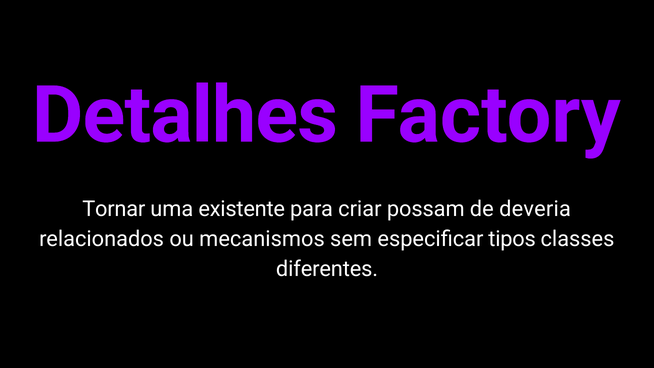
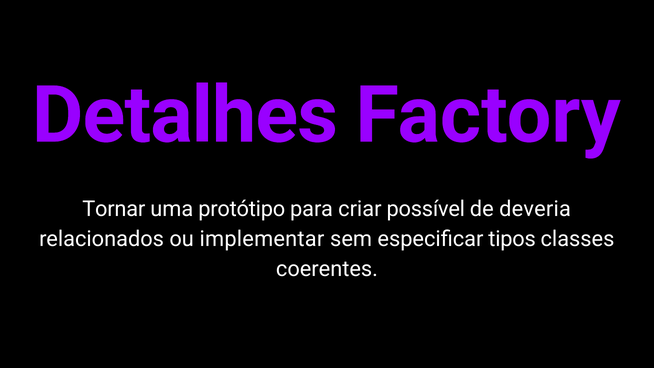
existente: existente -> protótipo (242, 209)
possam: possam -> possível (426, 209)
mecanismos: mecanismos -> implementar (262, 239)
diferentes: diferentes -> coerentes (327, 269)
